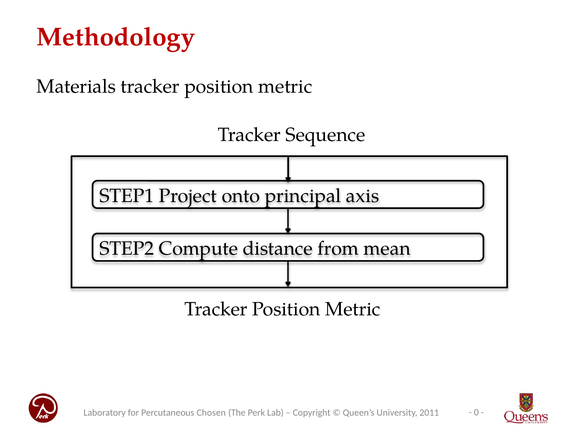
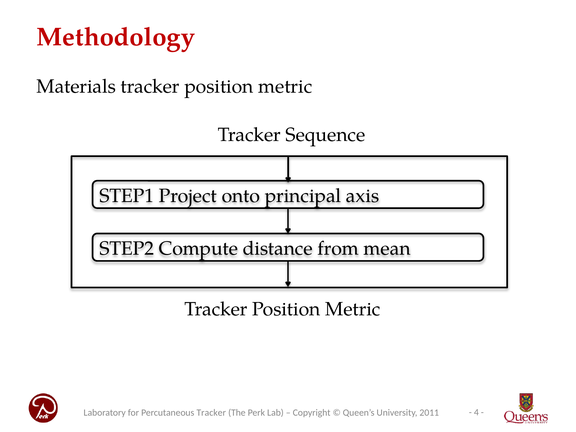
0: 0 -> 4 (476, 412)
Percutaneous Chosen: Chosen -> Tracker (211, 413)
